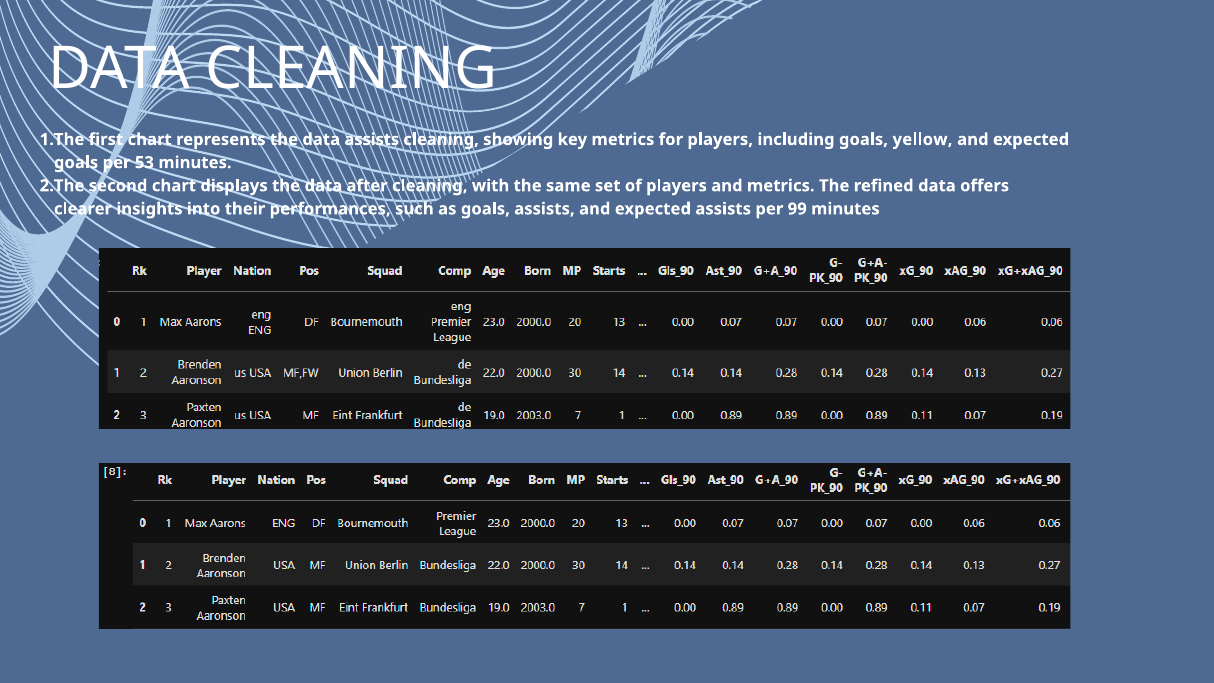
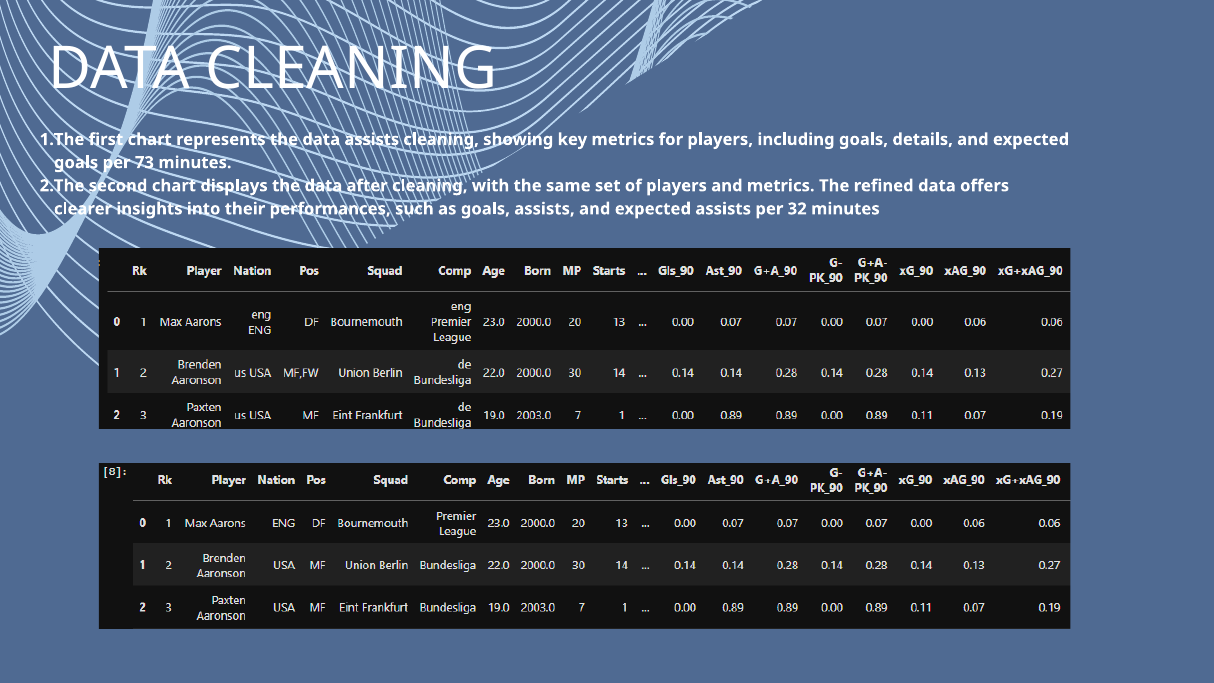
yellow: yellow -> details (923, 139)
53: 53 -> 73 (144, 163)
99: 99 -> 32 (797, 209)
